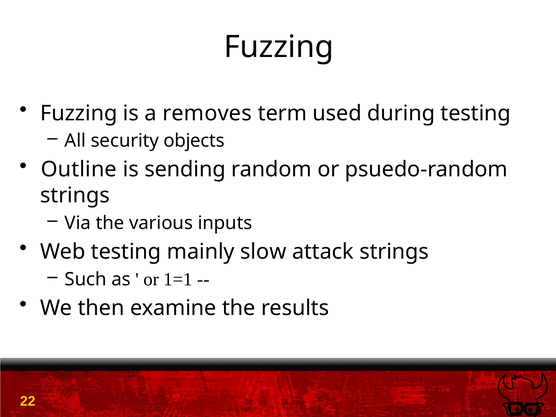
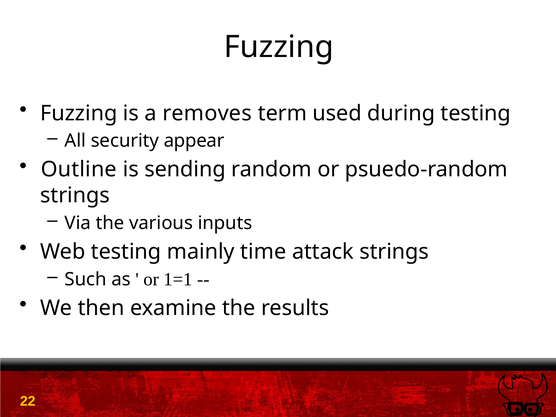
objects: objects -> appear (194, 141)
slow: slow -> time (263, 252)
